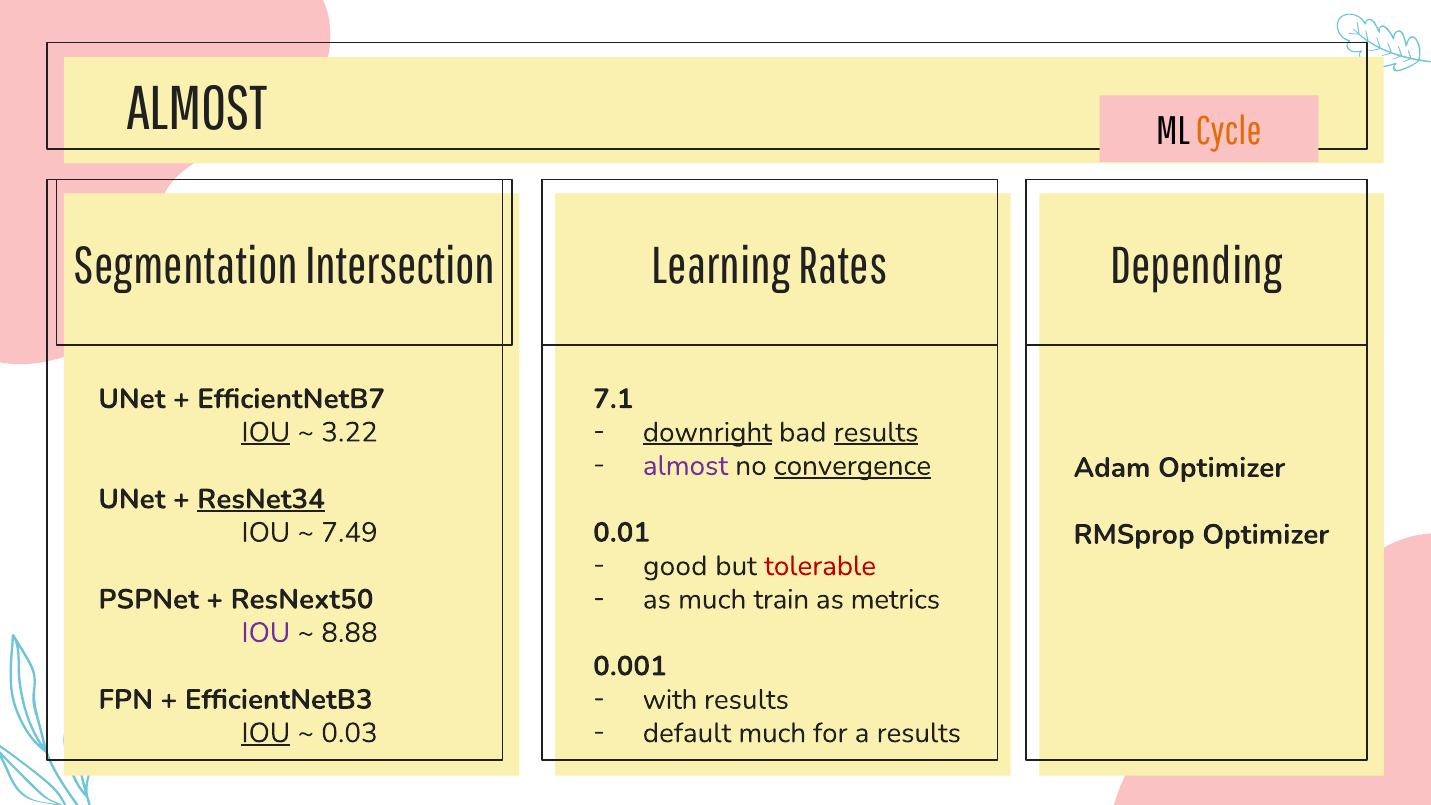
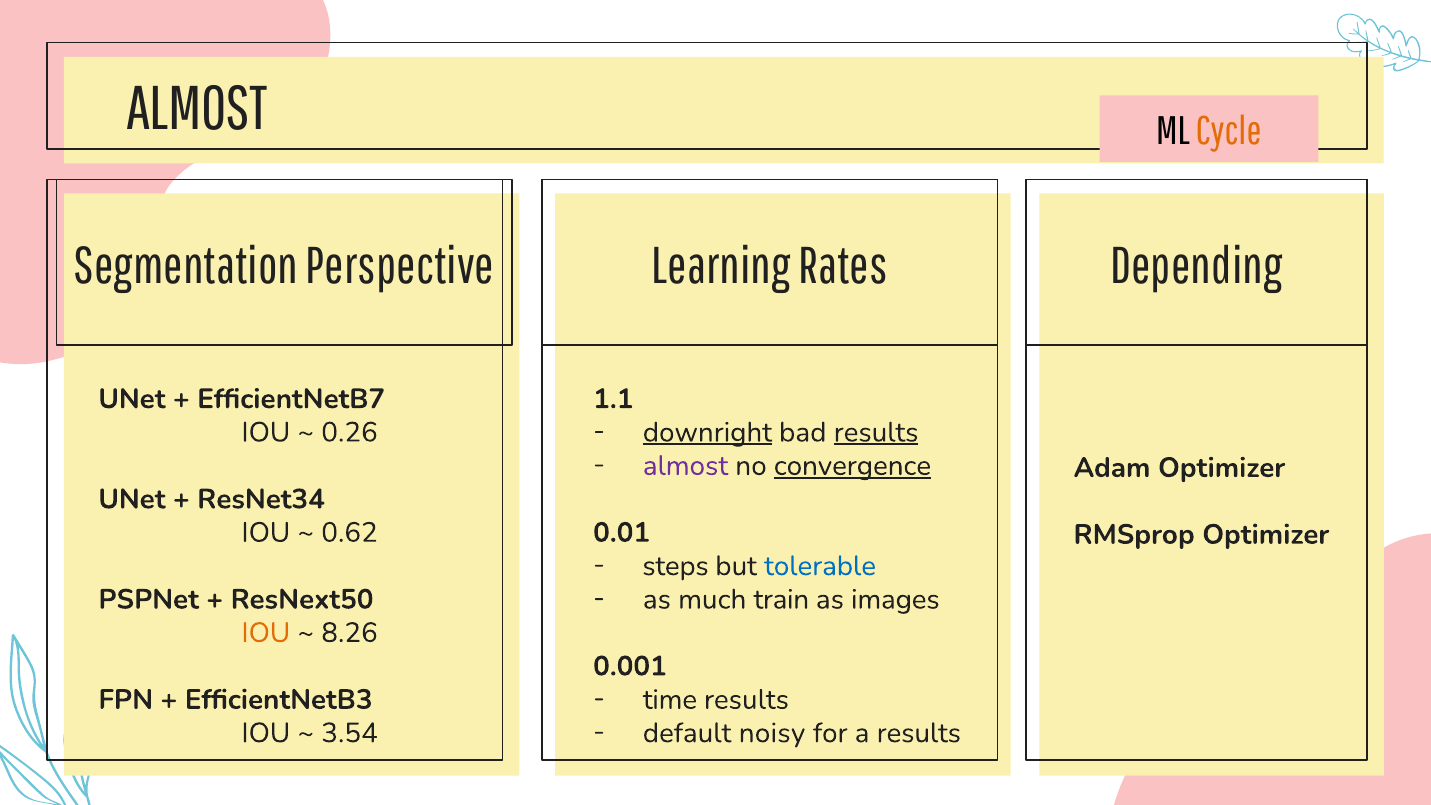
Intersection: Intersection -> Perspective (400, 266)
7.1: 7.1 -> 1.1 (613, 399)
IOU underline: present -> none (266, 432)
3.22: 3.22 -> 0.26 (350, 432)
ResNet34 underline: present -> none (261, 499)
7.49: 7.49 -> 0.62 (350, 533)
good: good -> steps (676, 566)
tolerable colour: red -> blue (820, 566)
metrics: metrics -> images (895, 599)
IOU colour: purple -> orange (266, 633)
8.88: 8.88 -> 8.26 (350, 633)
with: with -> time (670, 700)
default much: much -> noisy (772, 733)
IOU underline: present -> none (266, 733)
0.03: 0.03 -> 3.54 (350, 733)
